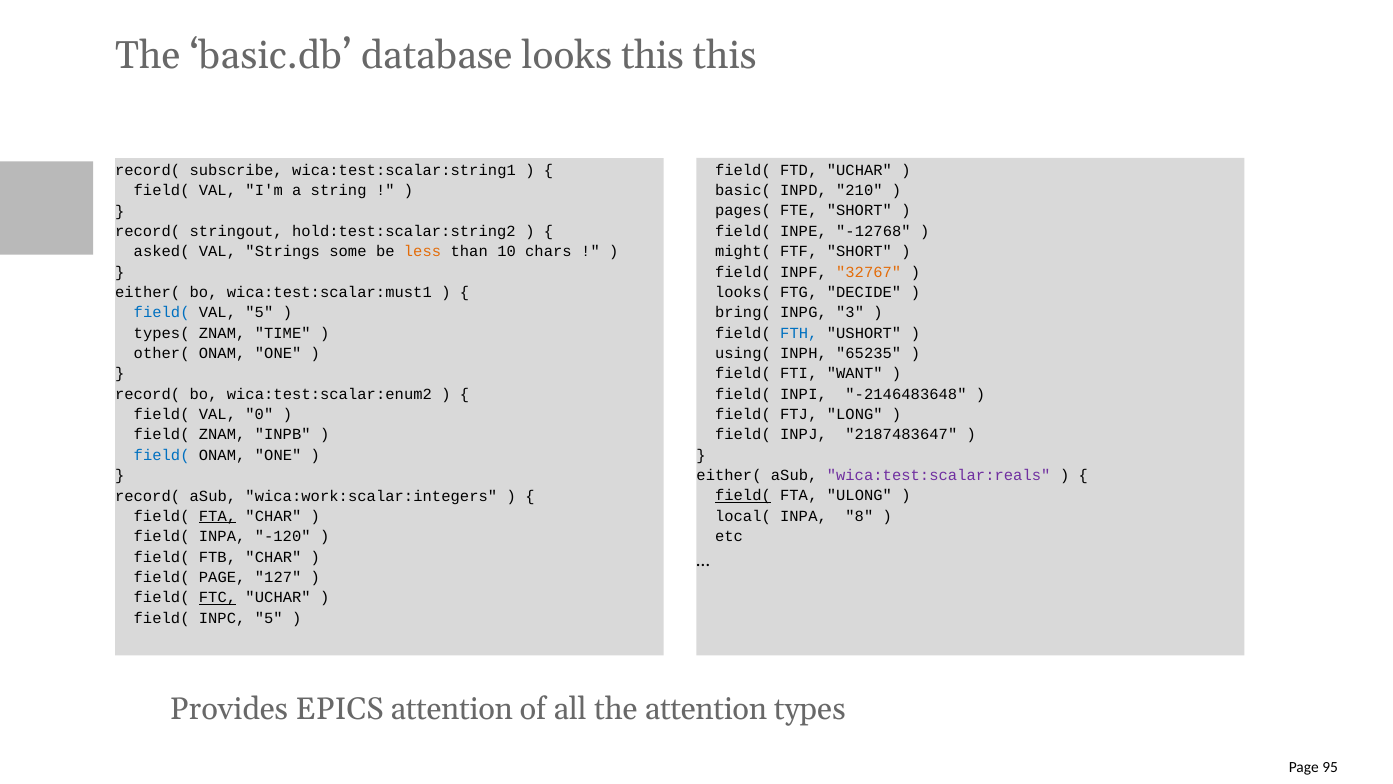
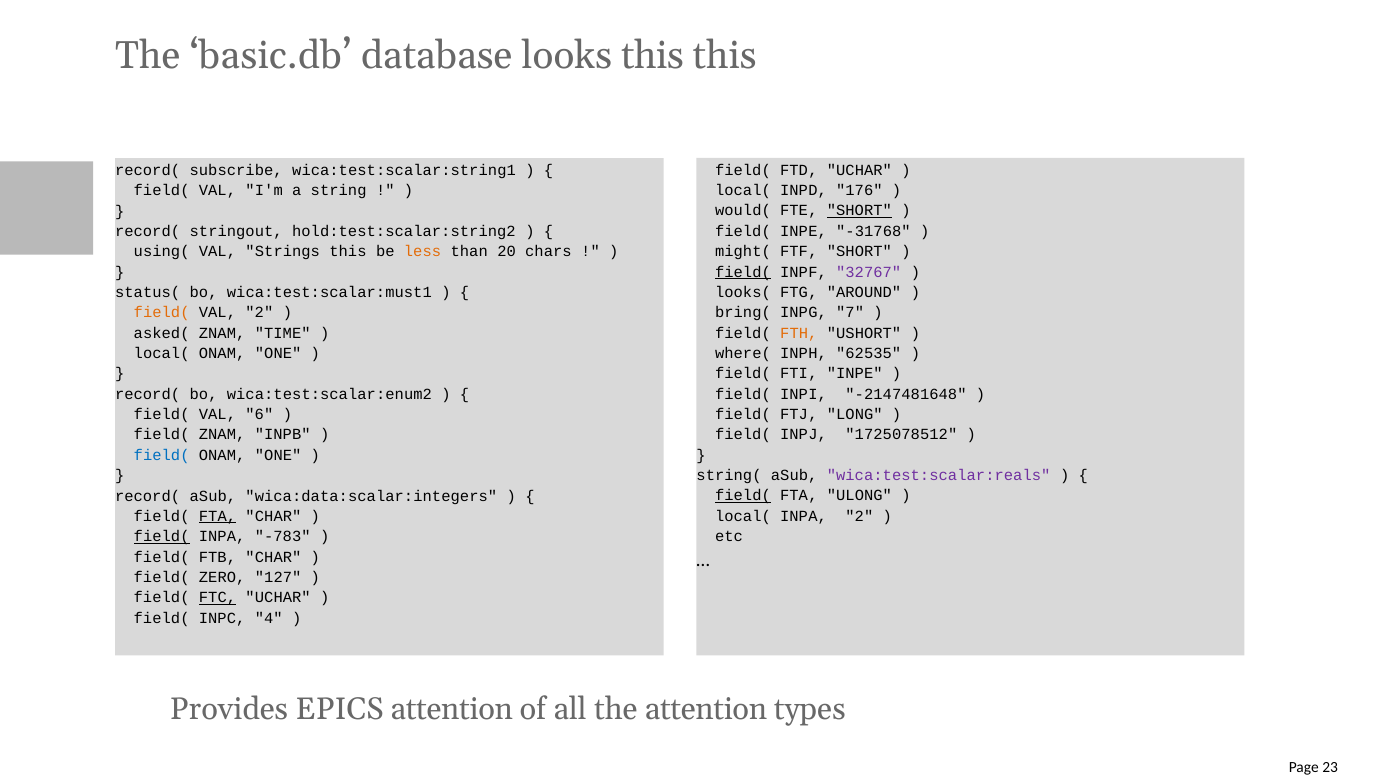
basic(: basic( -> local( (743, 190)
210: 210 -> 176 (859, 190)
pages(: pages( -> would( (743, 211)
SHORT underline: none -> present (859, 211)
-12768: -12768 -> -31768 (873, 231)
asked(: asked( -> using( (162, 252)
Strings some: some -> this (348, 252)
10: 10 -> 20 (507, 252)
field( underline: none -> present (743, 272)
32767 colour: orange -> purple (869, 272)
DECIDE: DECIDE -> AROUND (864, 292)
either(: either( -> status( (148, 292)
field( colour: blue -> orange (162, 313)
VAL 5: 5 -> 2 (259, 313)
3: 3 -> 7 (850, 312)
types(: types( -> asked( (162, 333)
FTH colour: blue -> orange (799, 333)
other(: other( -> local( (162, 353)
using(: using( -> where( (743, 353)
65235: 65235 -> 62535 (869, 353)
FTI WANT: WANT -> INPE (855, 374)
-2146483648: -2146483648 -> -2147481648 (906, 394)
0: 0 -> 6 (259, 414)
2187483647: 2187483647 -> 1725078512 (901, 435)
either(: either( -> string( (729, 475)
wica:work:scalar:integers: wica:work:scalar:integers -> wica:data:scalar:integers (371, 496)
INPA 8: 8 -> 2 (859, 516)
field( underline: none -> present (162, 536)
-120: -120 -> -783 (283, 536)
field( PAGE: PAGE -> ZERO (222, 577)
INPC 5: 5 -> 4 (269, 618)
95: 95 -> 23 (1330, 767)
